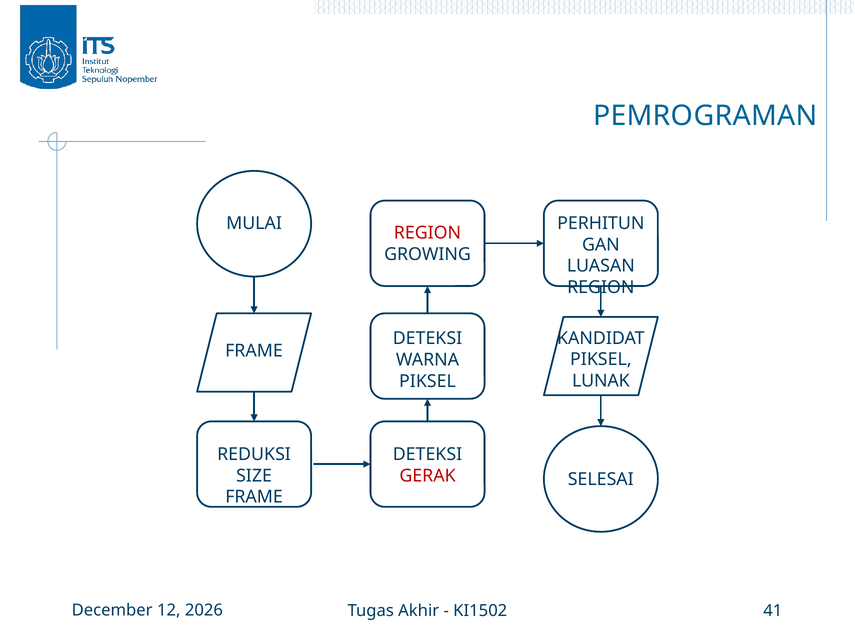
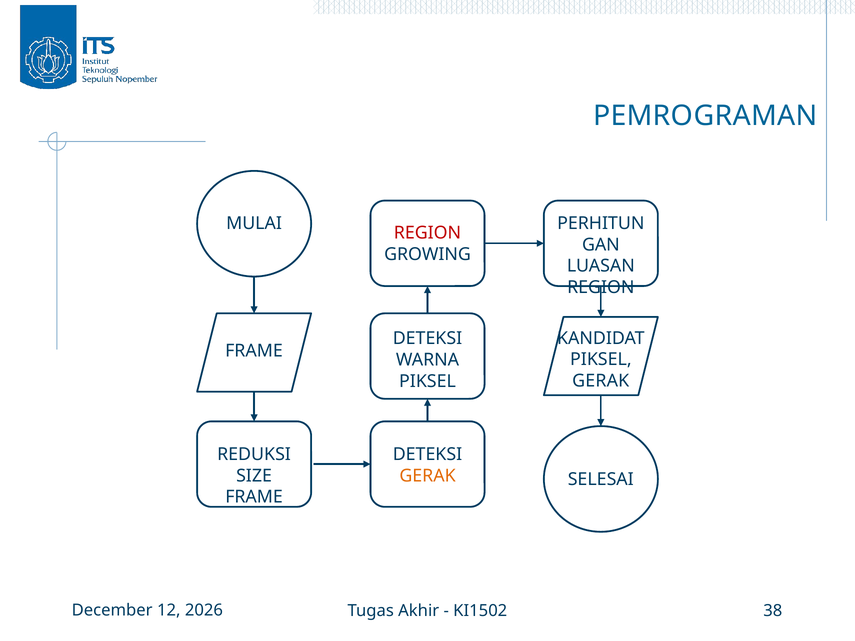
LUNAK: LUNAK -> GERAK (601, 381)
GERAK colour: red -> orange (428, 476)
41: 41 -> 38 (773, 611)
